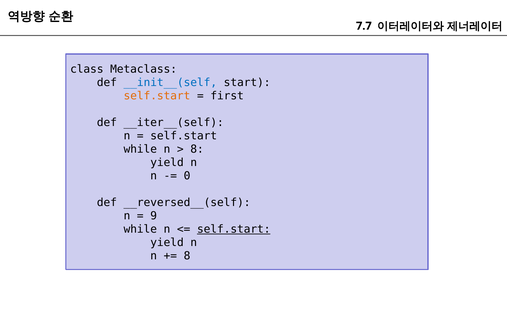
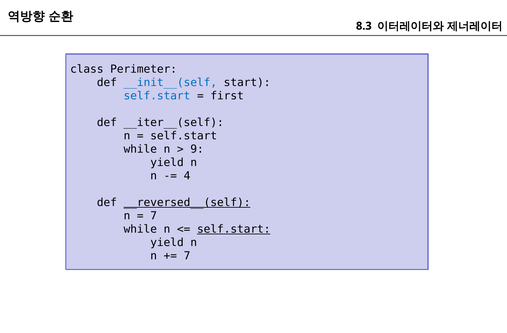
7.7: 7.7 -> 8.3 (364, 26)
Metaclass: Metaclass -> Perimeter (144, 69)
self.start colour: orange -> blue (157, 96)
8: 8 -> 9 (197, 149)
0: 0 -> 4 (187, 176)
__reversed__(self underline: none -> present (187, 202)
9: 9 -> 7 (154, 216)
8: 8 -> 7 (187, 256)
